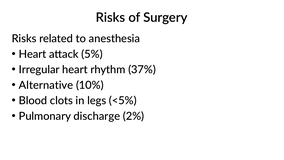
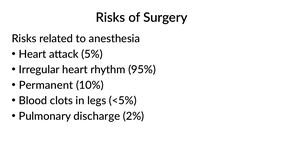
37%: 37% -> 95% (142, 70)
Alternative: Alternative -> Permanent (46, 85)
